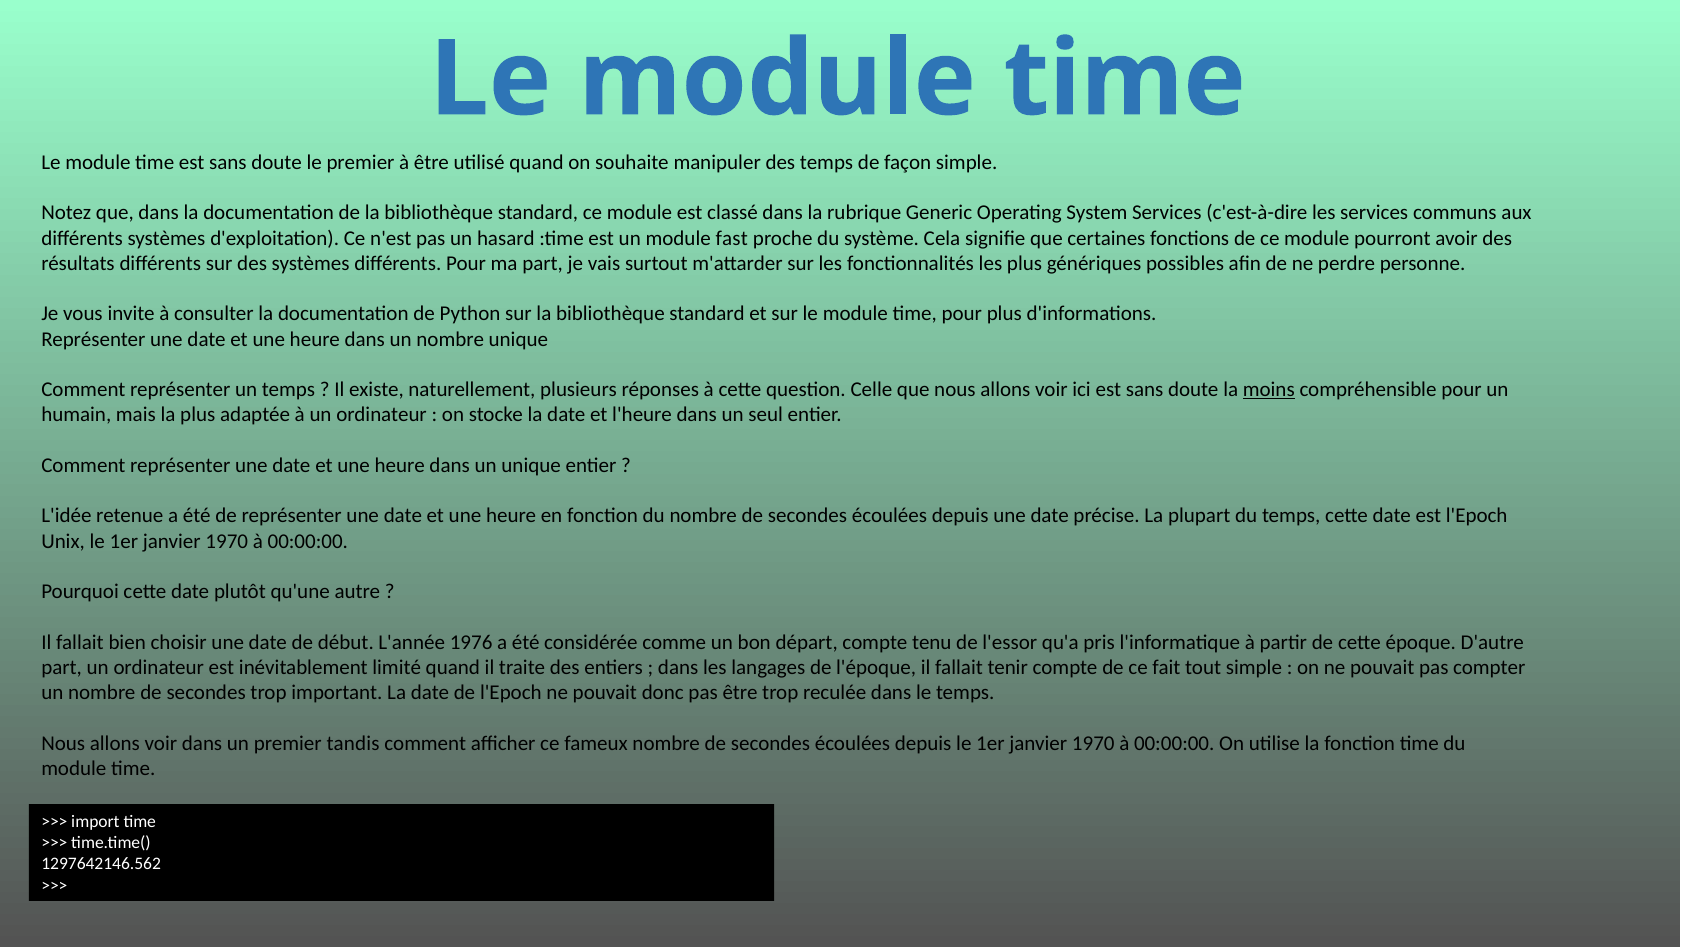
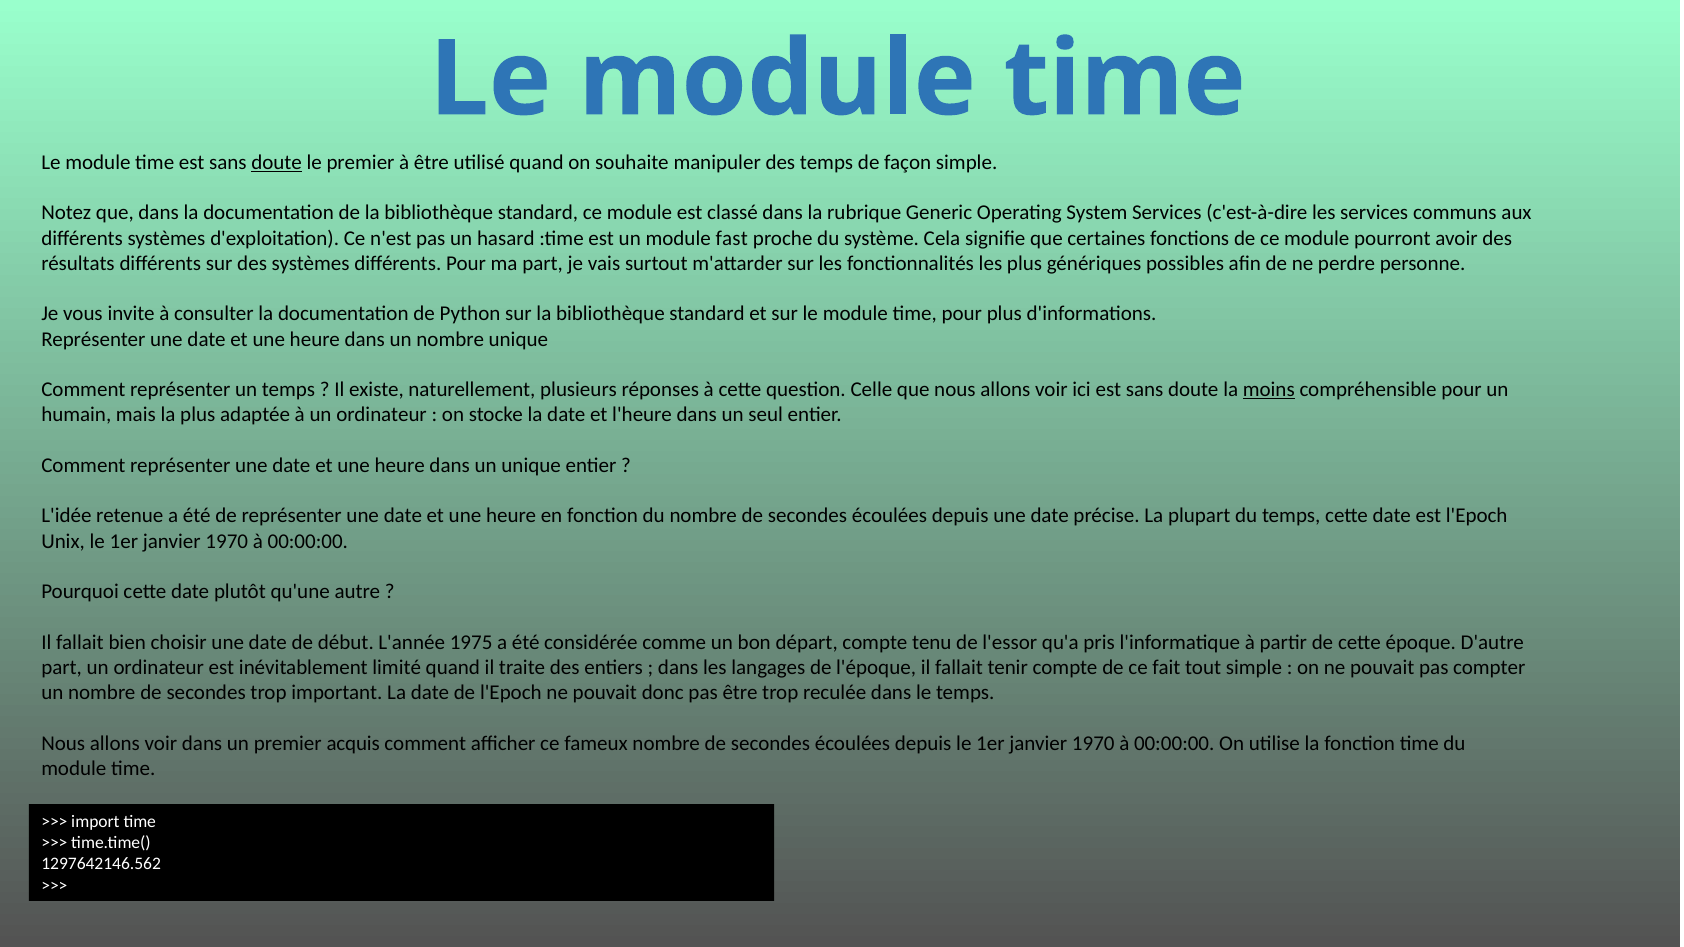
doute underline: none -> present (277, 162)
1976: 1976 -> 1975 (471, 642)
tandis: tandis -> acquis (353, 743)
